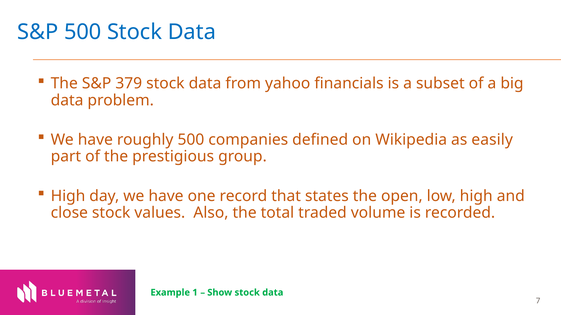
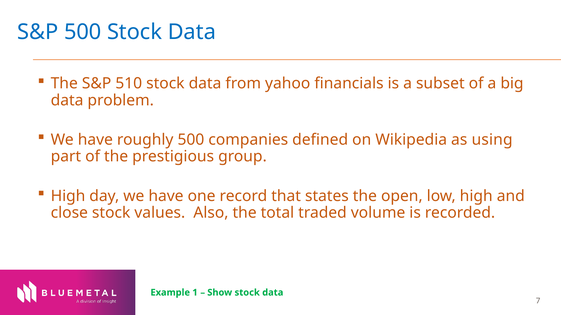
379: 379 -> 510 (129, 84)
easily: easily -> using (492, 140)
